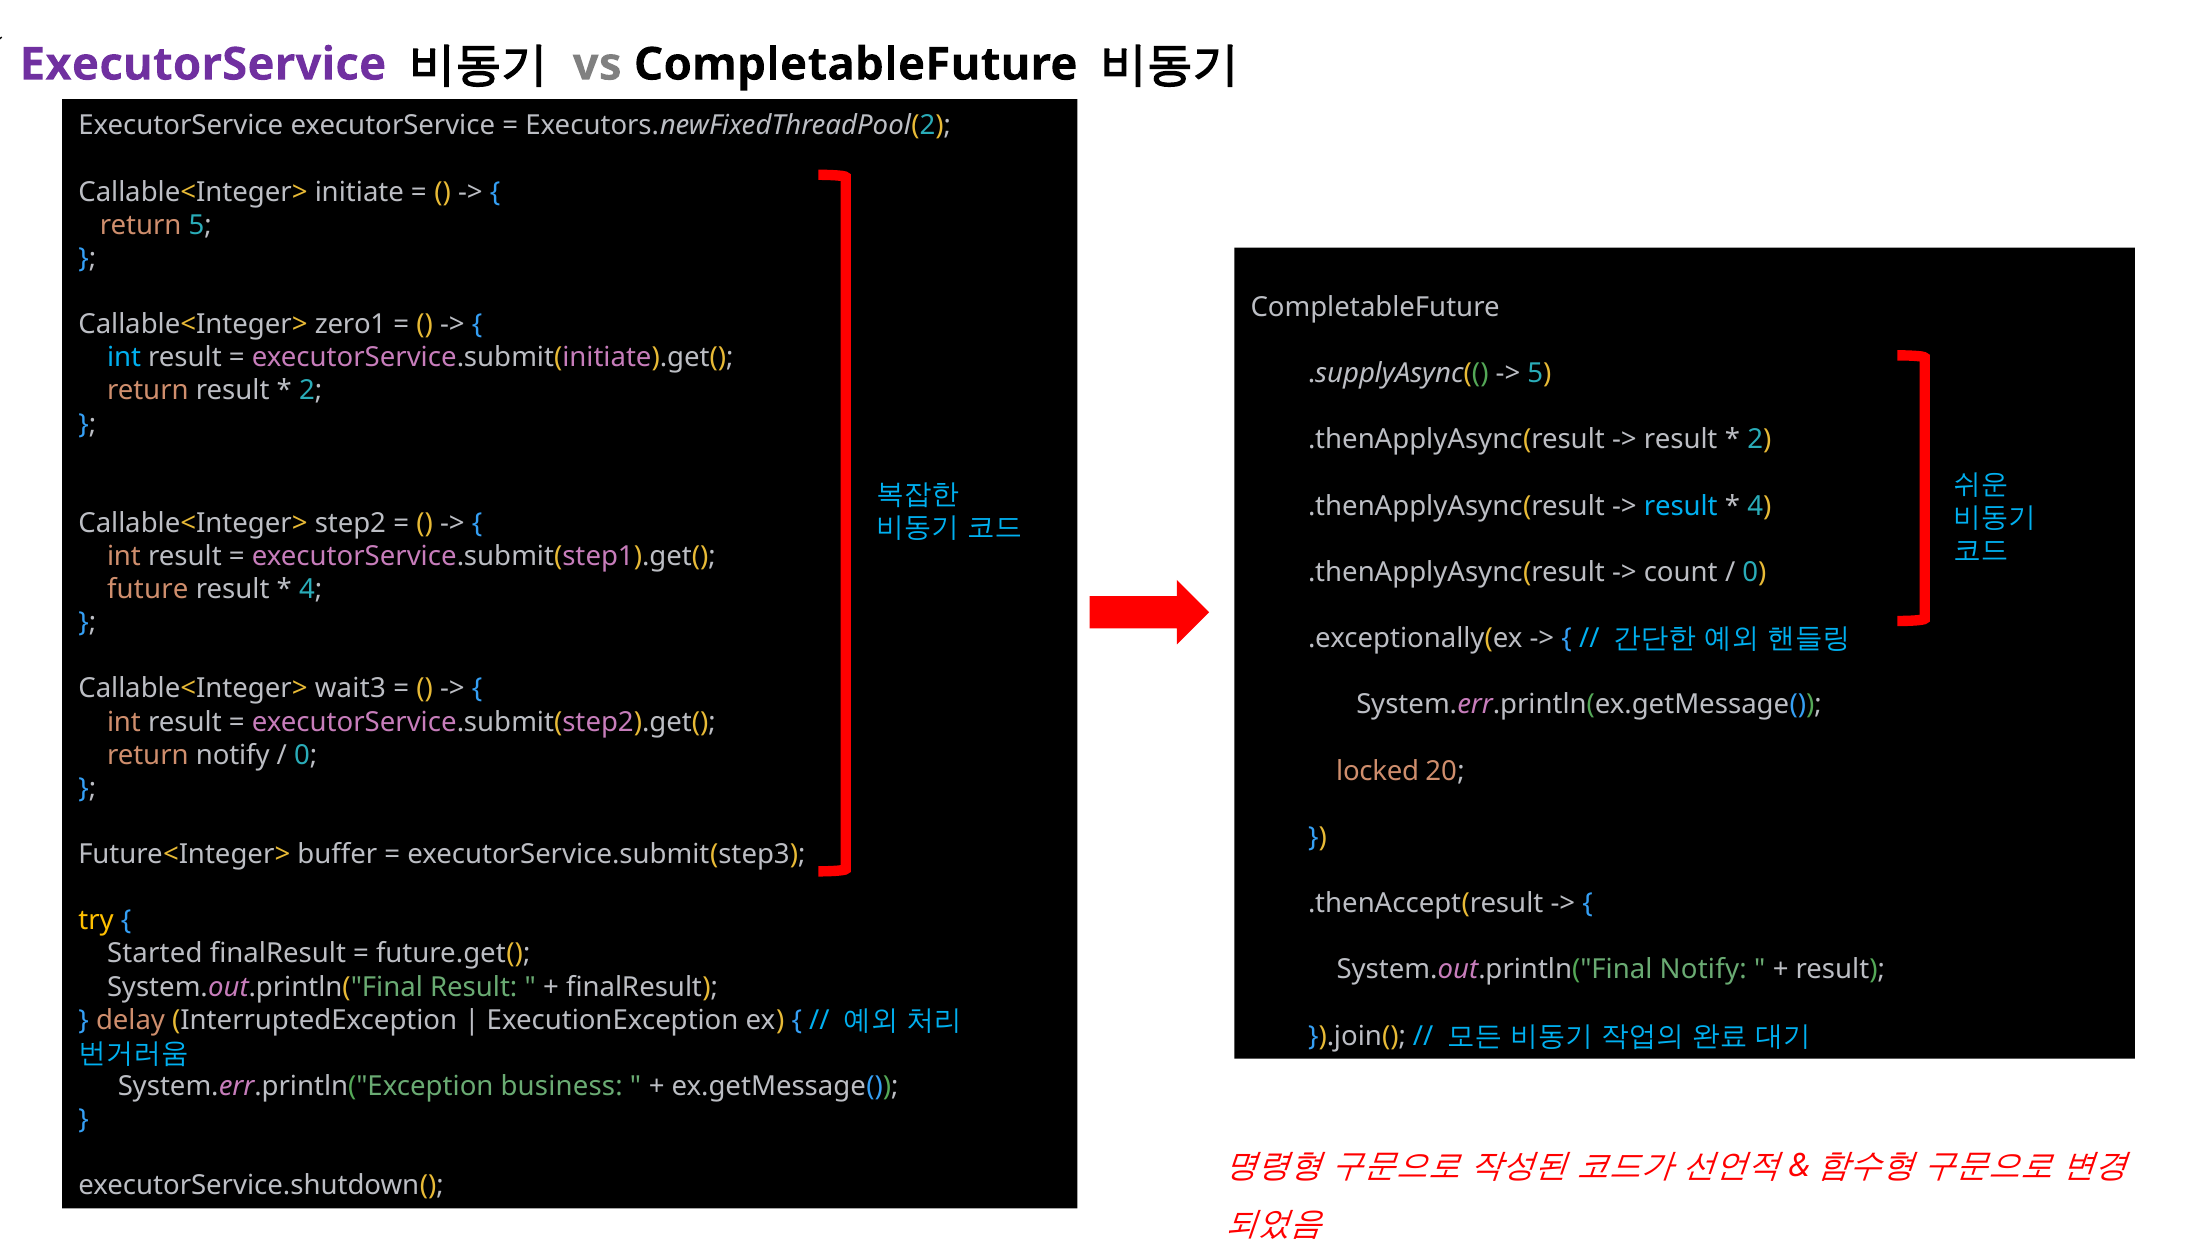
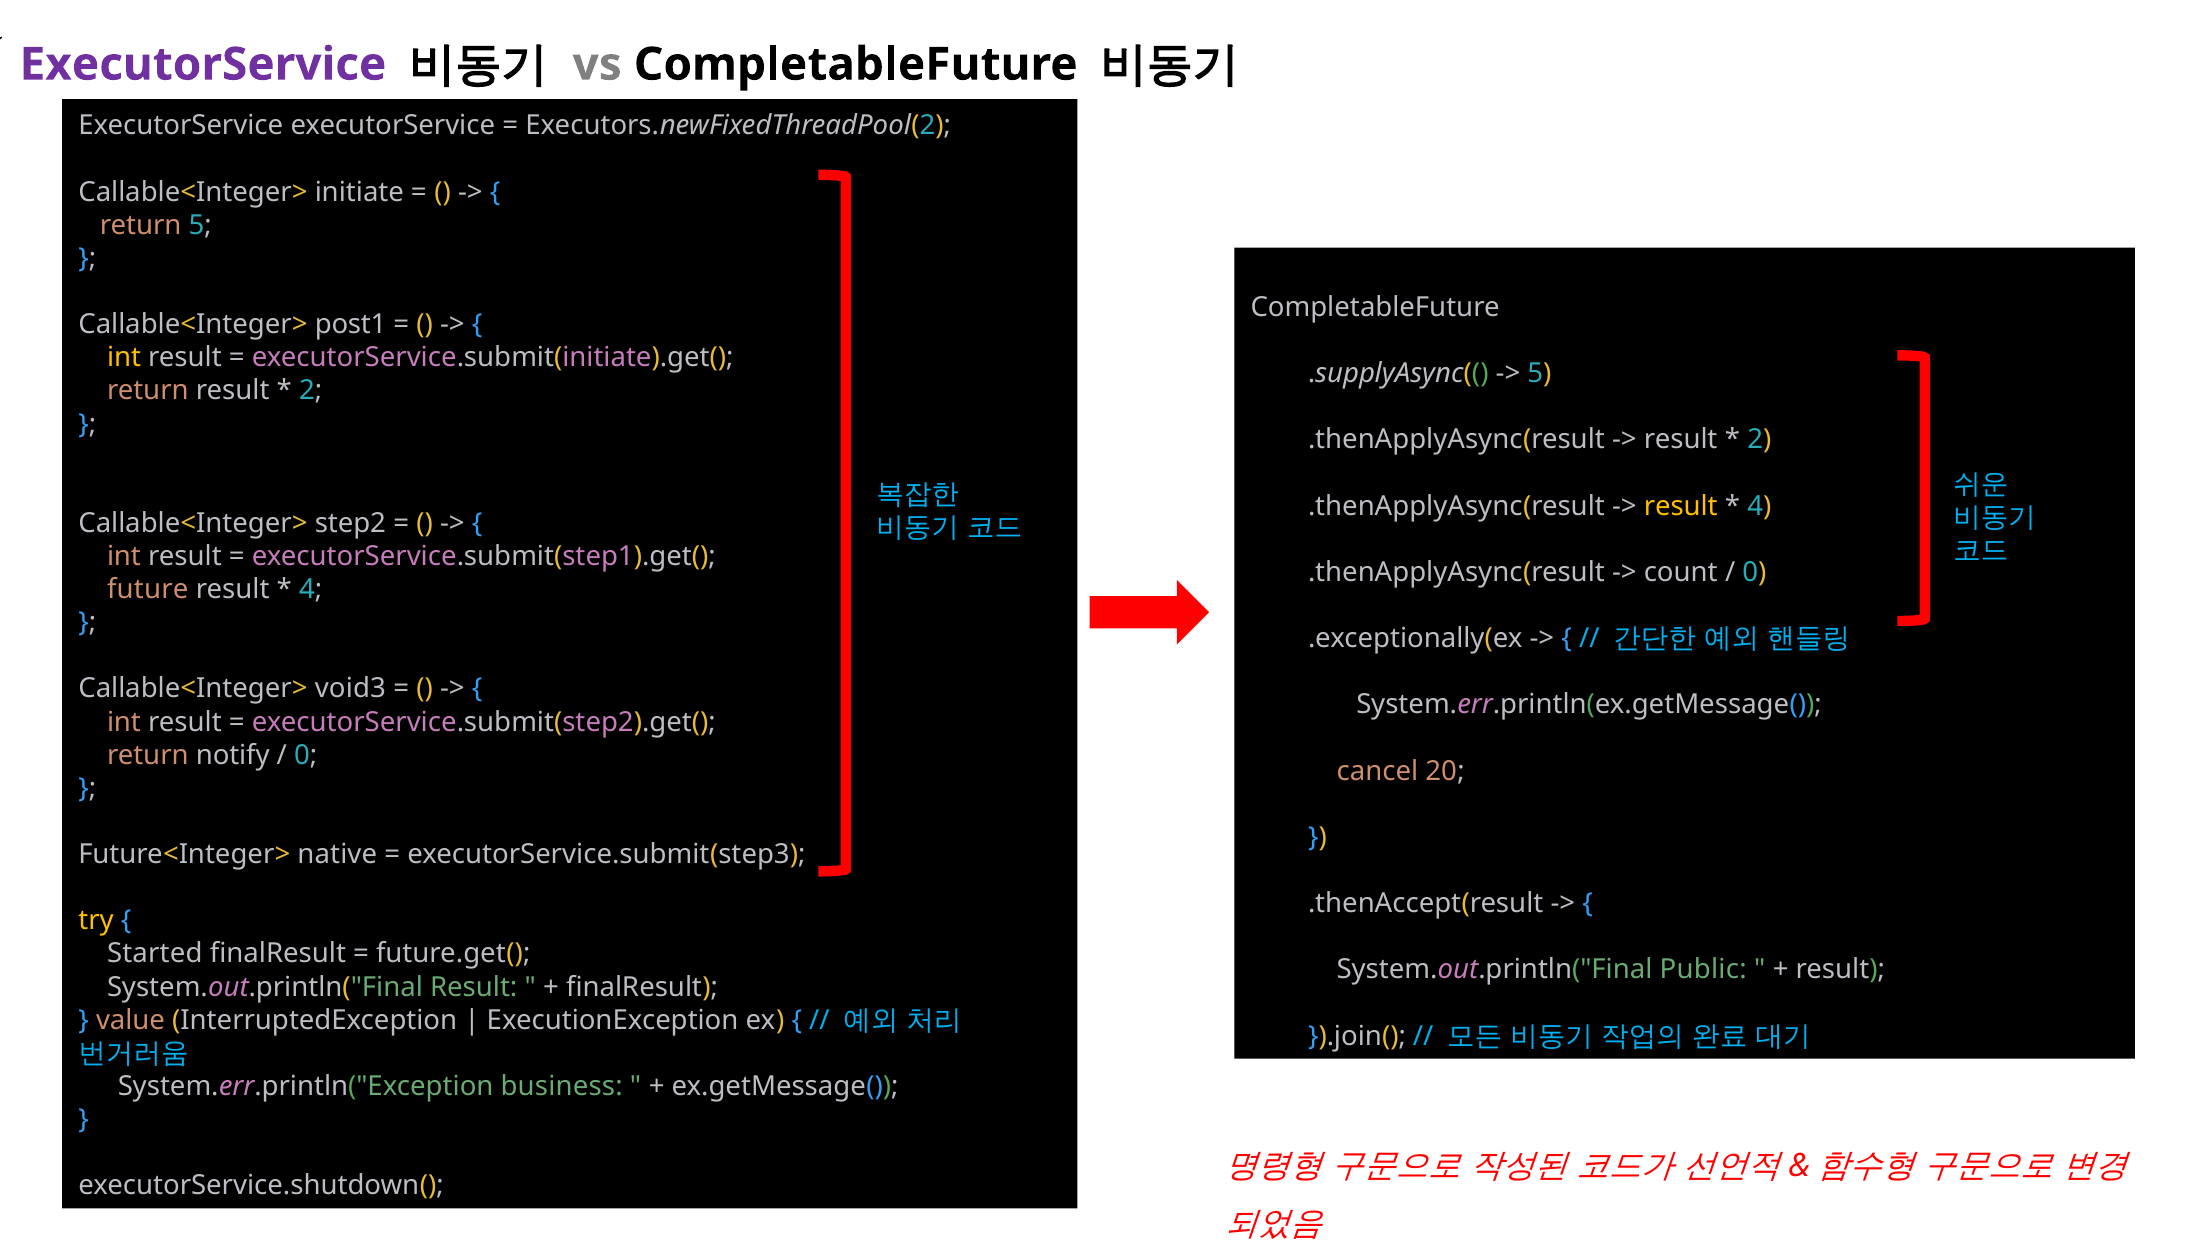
zero1: zero1 -> post1 (351, 325)
int colour: light blue -> yellow (124, 358)
result colour: light blue -> yellow (1681, 506)
wait3: wait3 -> void3 (350, 689)
locked: locked -> cancel (1378, 771)
buffer: buffer -> native (337, 854)
System.out.println("Final Notify: Notify -> Public (1703, 970)
delay: delay -> value (131, 1020)
